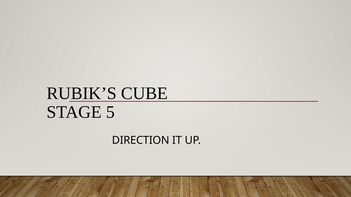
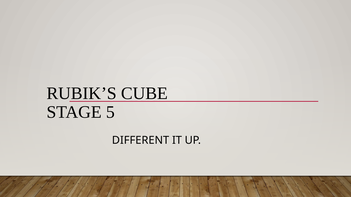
DIRECTION: DIRECTION -> DIFFERENT (141, 141)
